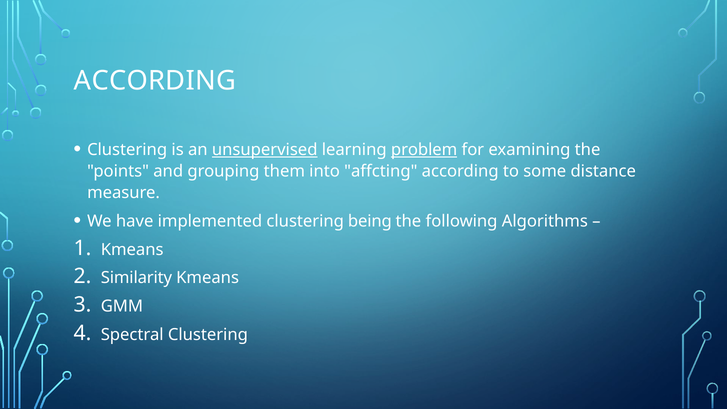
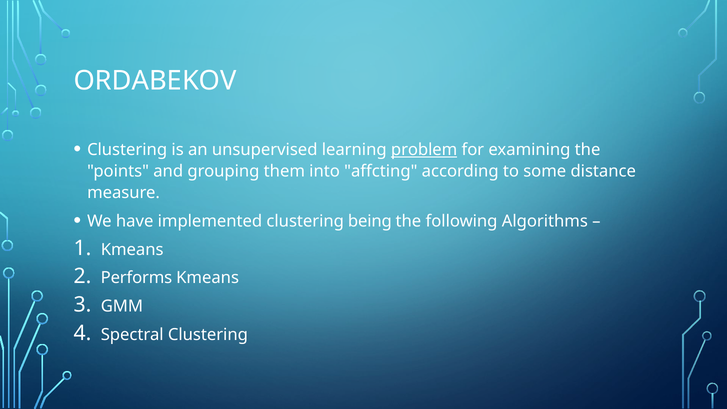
ACCORDING: ACCORDING -> ORDABEKOV (155, 81)
unsupervised underline: present -> none (265, 150)
Similarity: Similarity -> Performs (136, 278)
